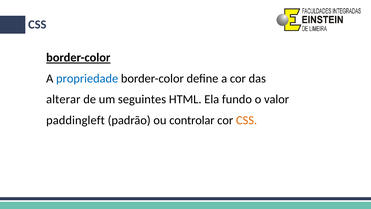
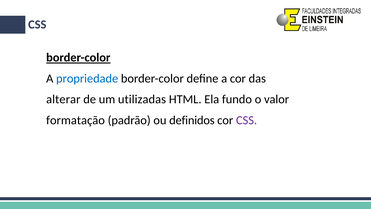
seguintes: seguintes -> utilizadas (142, 99)
paddingleft: paddingleft -> formatação (76, 120)
controlar: controlar -> definidos (192, 120)
CSS colour: orange -> purple (247, 120)
